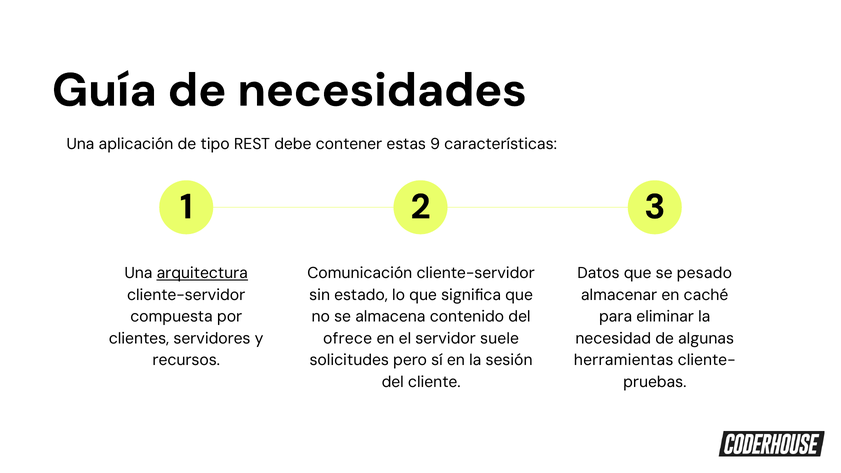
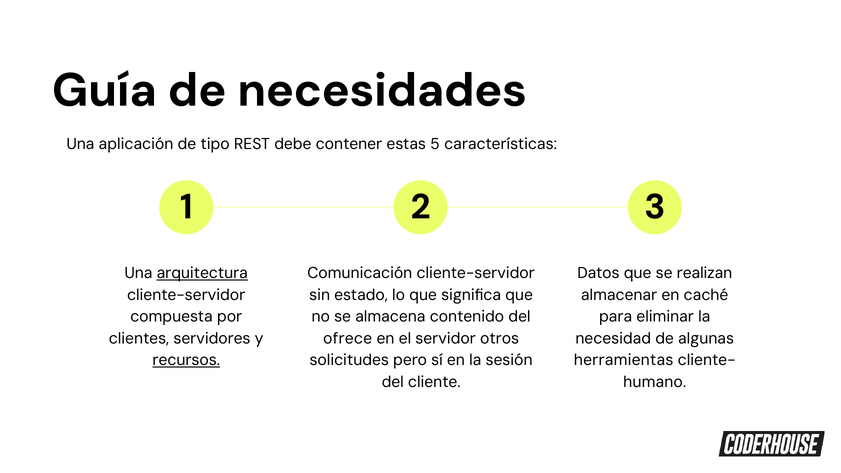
9: 9 -> 5 (435, 144)
pesado: pesado -> realizan (705, 273)
suele: suele -> otros (500, 338)
recursos underline: none -> present (186, 360)
pruebas: pruebas -> humano (655, 382)
